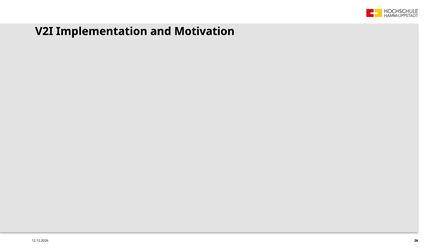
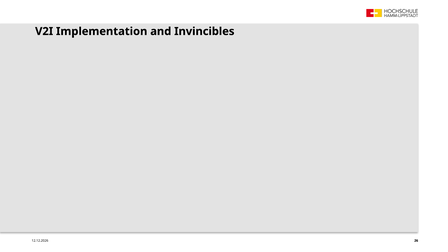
Motivation: Motivation -> Invincibles (204, 31)
